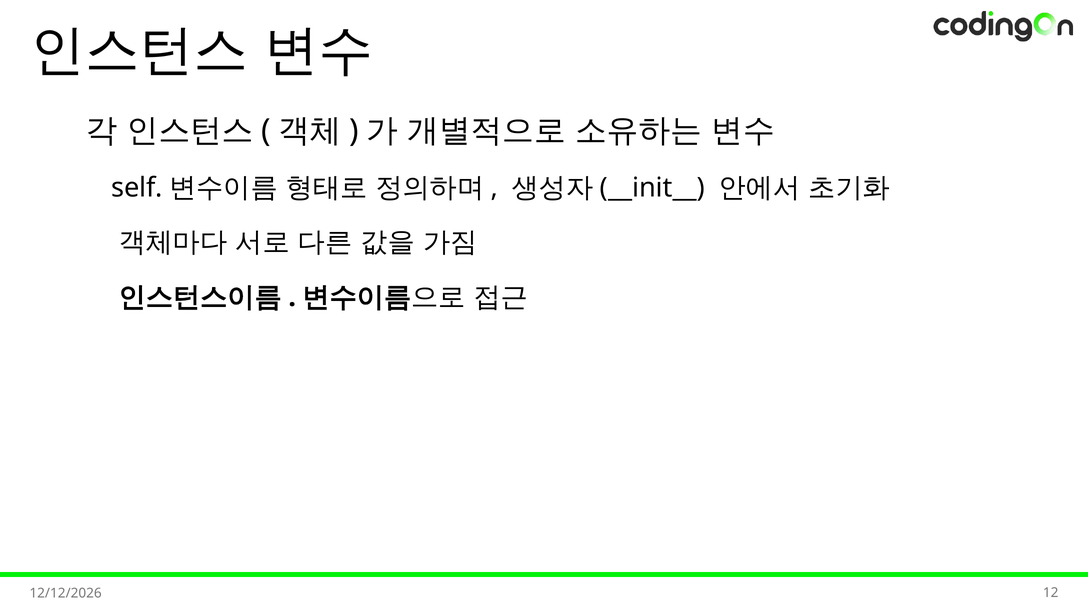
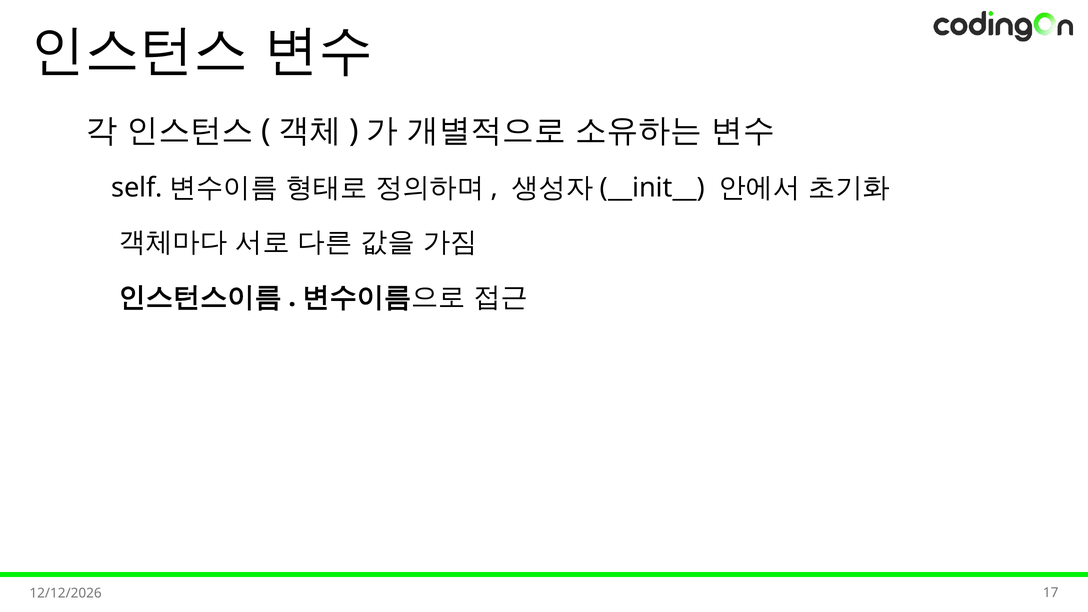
12: 12 -> 17 (1051, 593)
